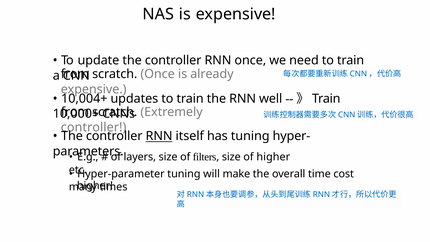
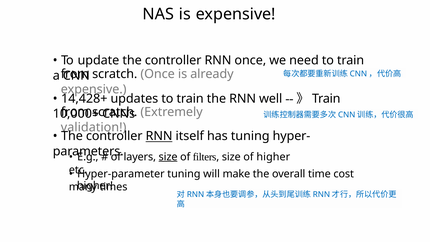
10,004+: 10,004+ -> 14,428+ (84, 98)
controller: controller -> validation (94, 127)
size underline: none -> present (168, 157)
